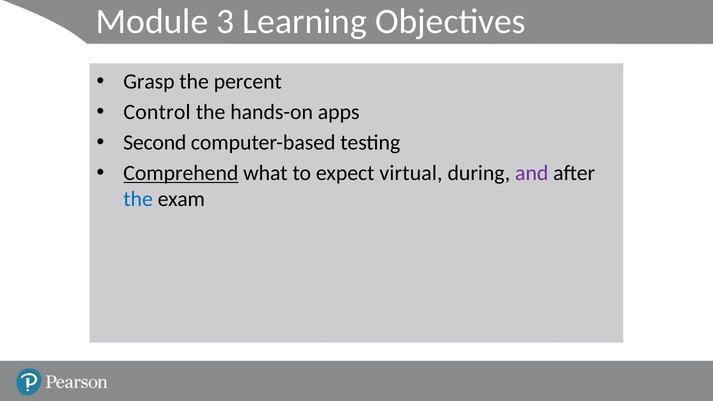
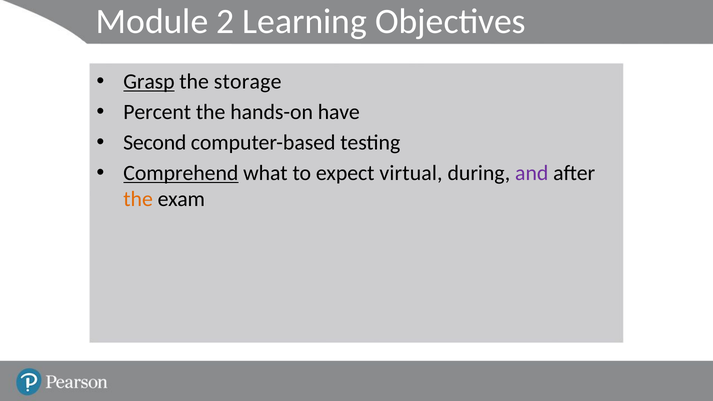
3: 3 -> 2 (225, 21)
Grasp underline: none -> present (149, 82)
percent: percent -> storage (248, 82)
Control: Control -> Percent (157, 112)
apps: apps -> have (339, 112)
the colour: blue -> orange (138, 199)
